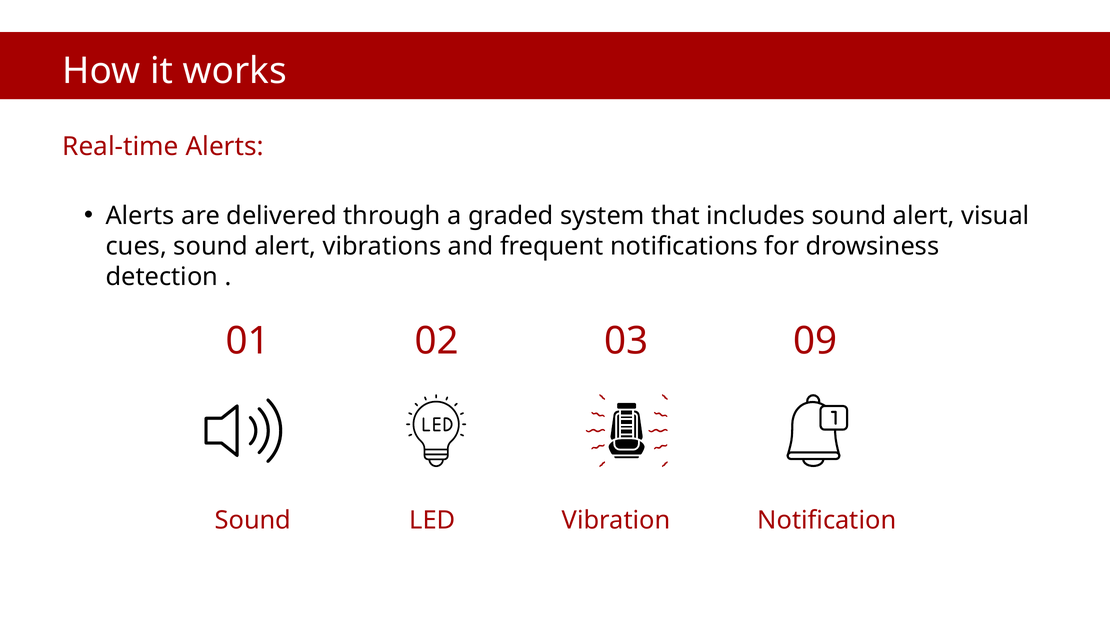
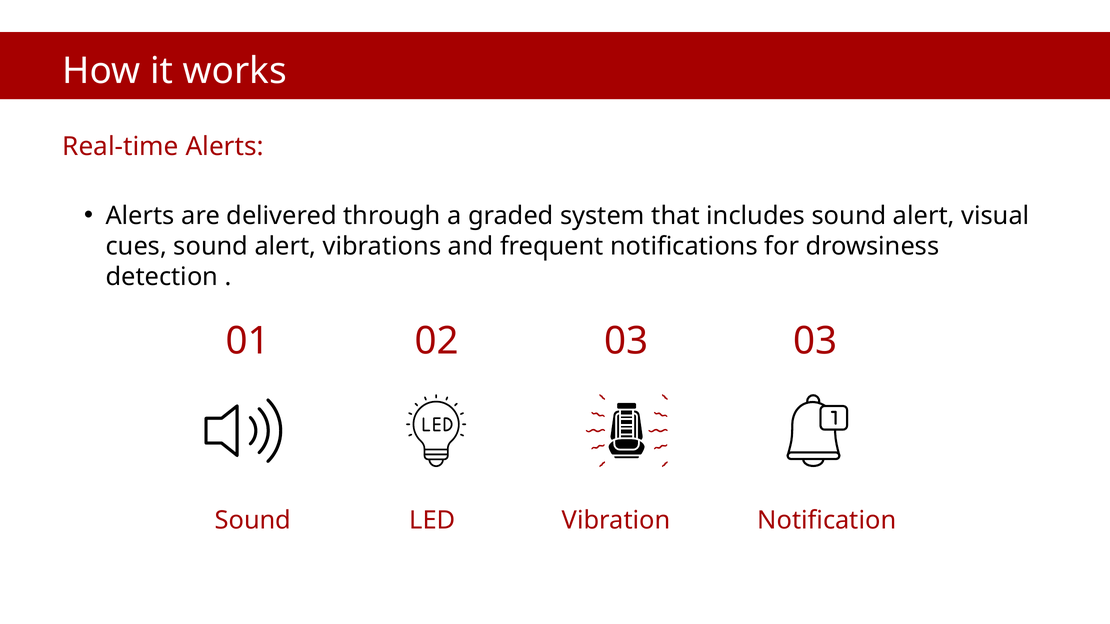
03 09: 09 -> 03 (815, 341)
